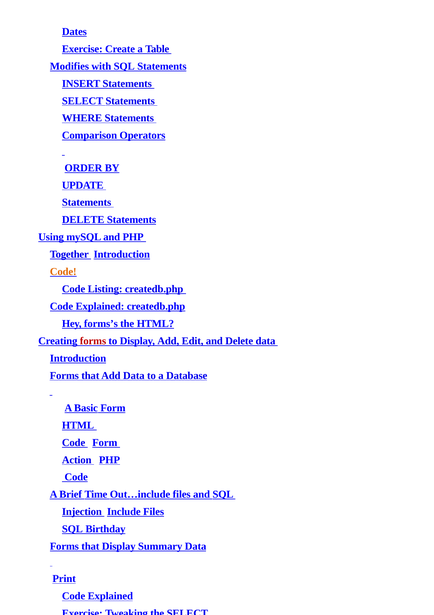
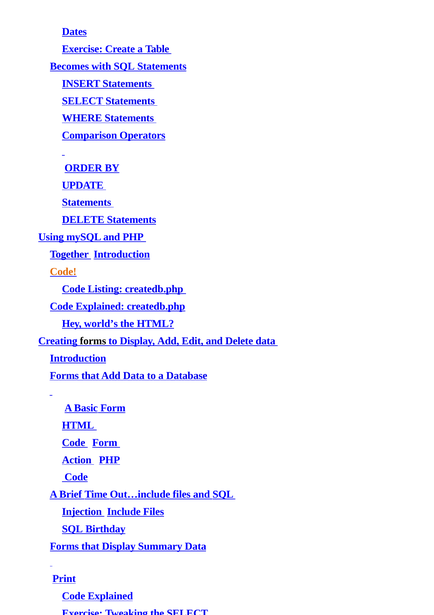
Modifies: Modifies -> Becomes (69, 66)
forms’s: forms’s -> world’s (101, 323)
forms colour: red -> black (93, 340)
